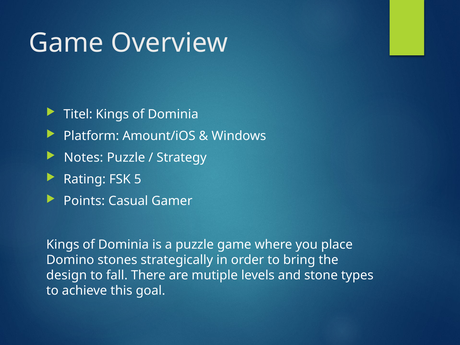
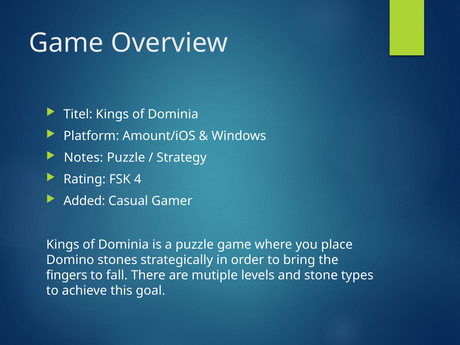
5: 5 -> 4 (138, 179)
Points: Points -> Added (84, 201)
design: design -> fingers (67, 275)
